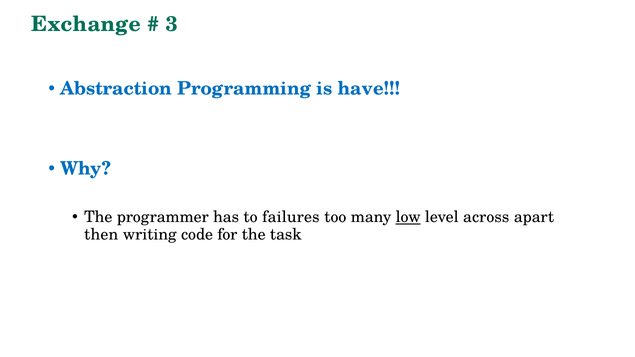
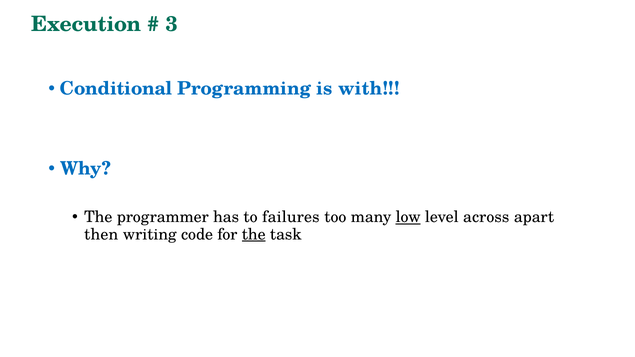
Exchange: Exchange -> Execution (86, 25)
Abstraction: Abstraction -> Conditional (116, 89)
have: have -> with (369, 89)
the underline: none -> present (254, 234)
